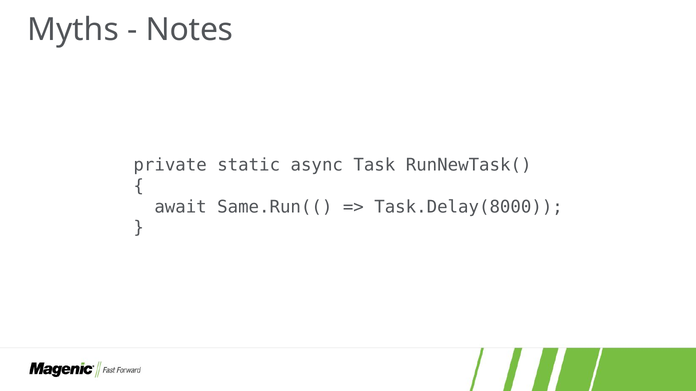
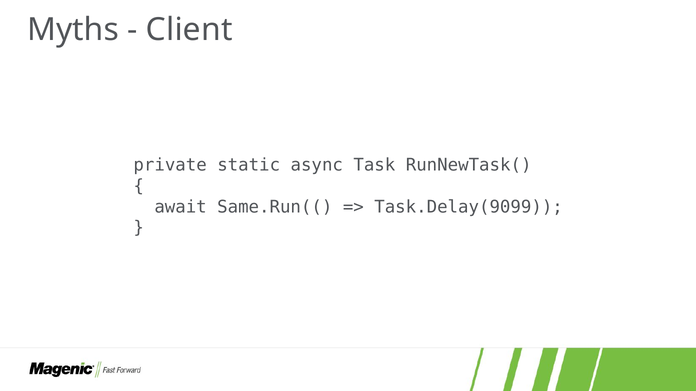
Notes: Notes -> Client (189, 30)
Task.Delay(8000: Task.Delay(8000 -> Task.Delay(9099 (469, 207)
